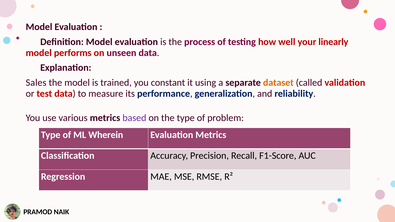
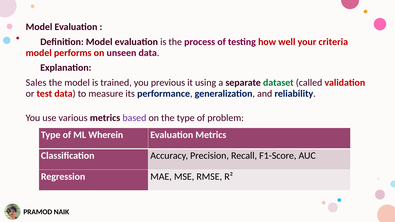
linearly: linearly -> criteria (333, 42)
constant: constant -> previous (168, 83)
dataset colour: orange -> green (278, 83)
